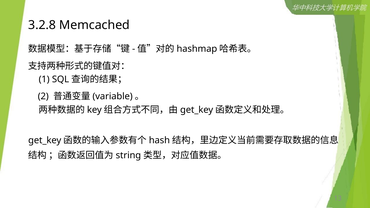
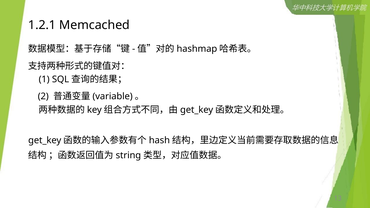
3.2.8: 3.2.8 -> 1.2.1 (42, 25)
